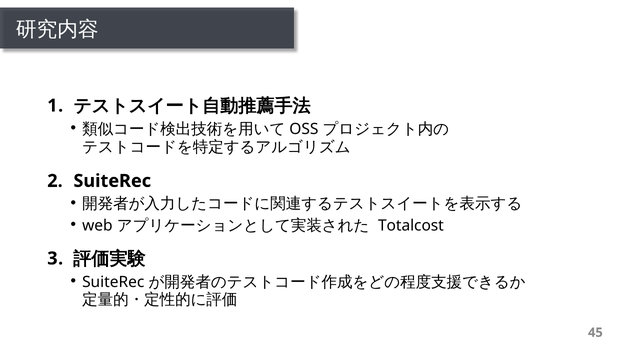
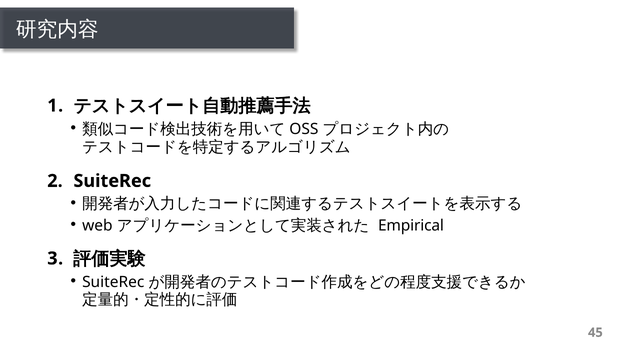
Totalcost: Totalcost -> Empirical (411, 225)
